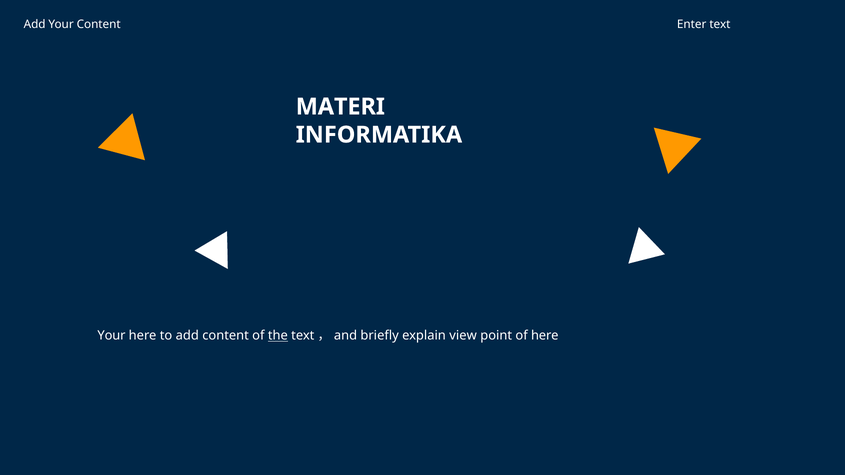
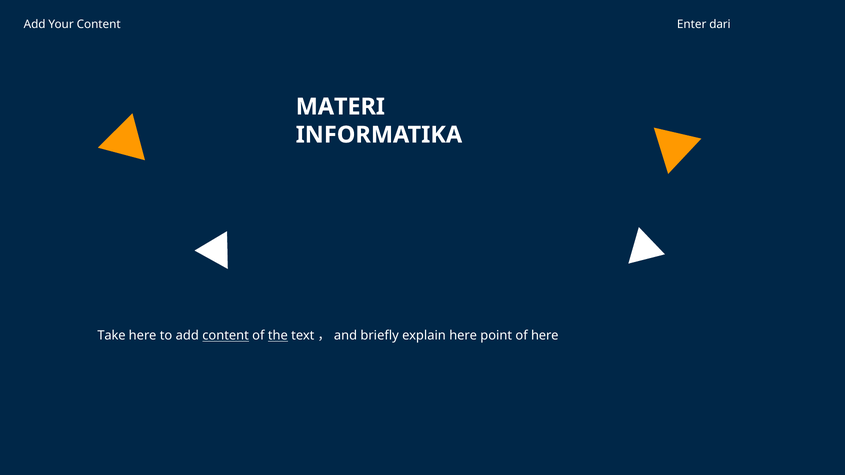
Enter text: text -> dari (720, 24)
Your: Your -> Take (111, 336)
content underline: none -> present (226, 336)
explain view: view -> here (463, 336)
